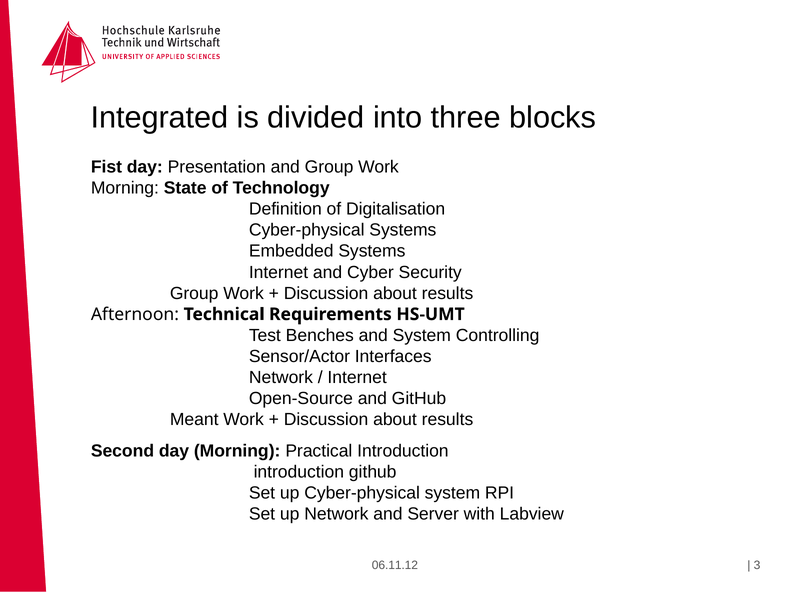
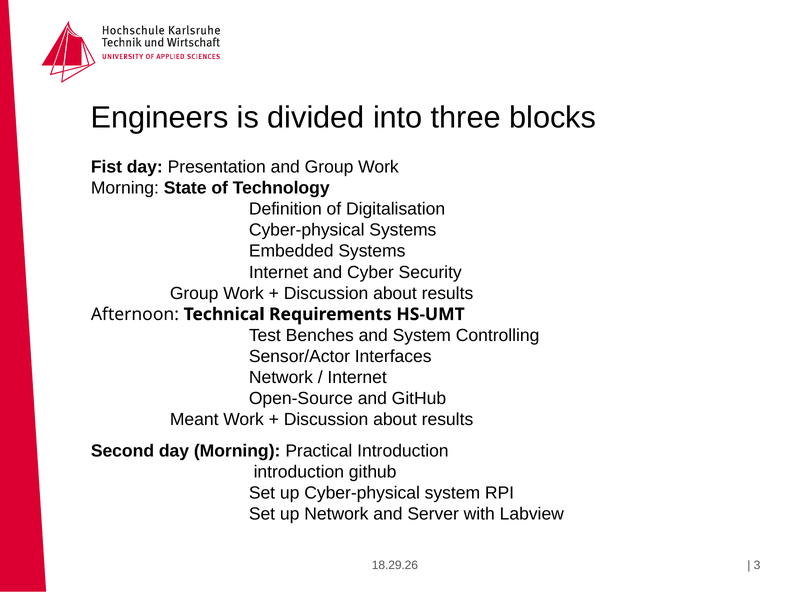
Integrated: Integrated -> Engineers (160, 118)
06.11.12: 06.11.12 -> 18.29.26 (395, 566)
